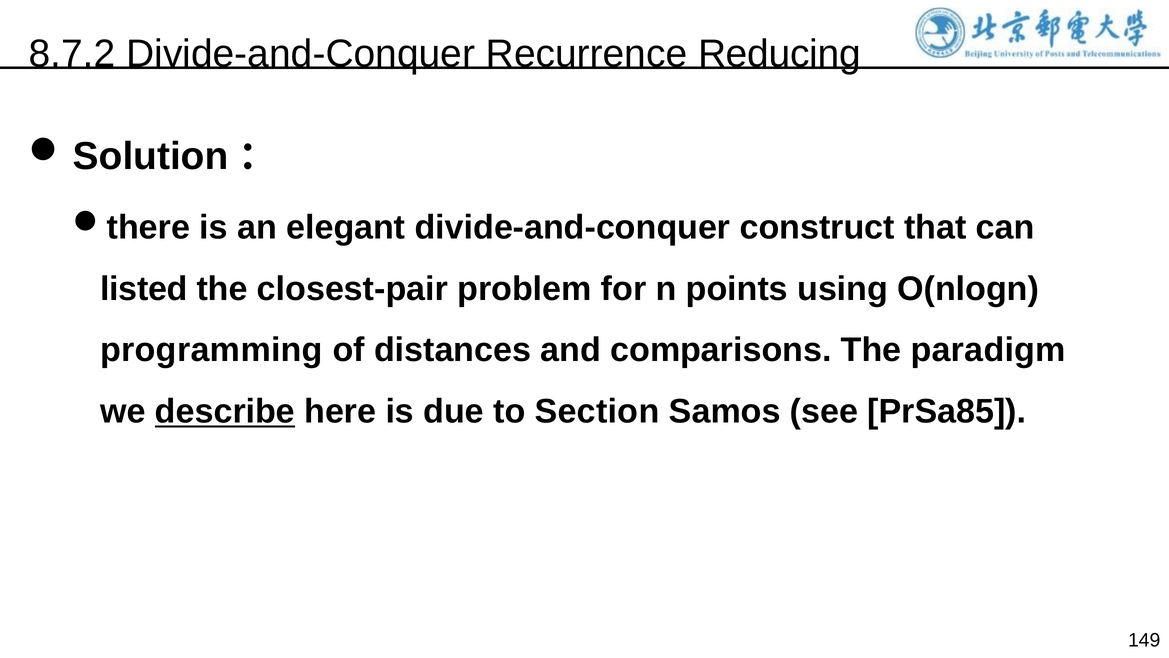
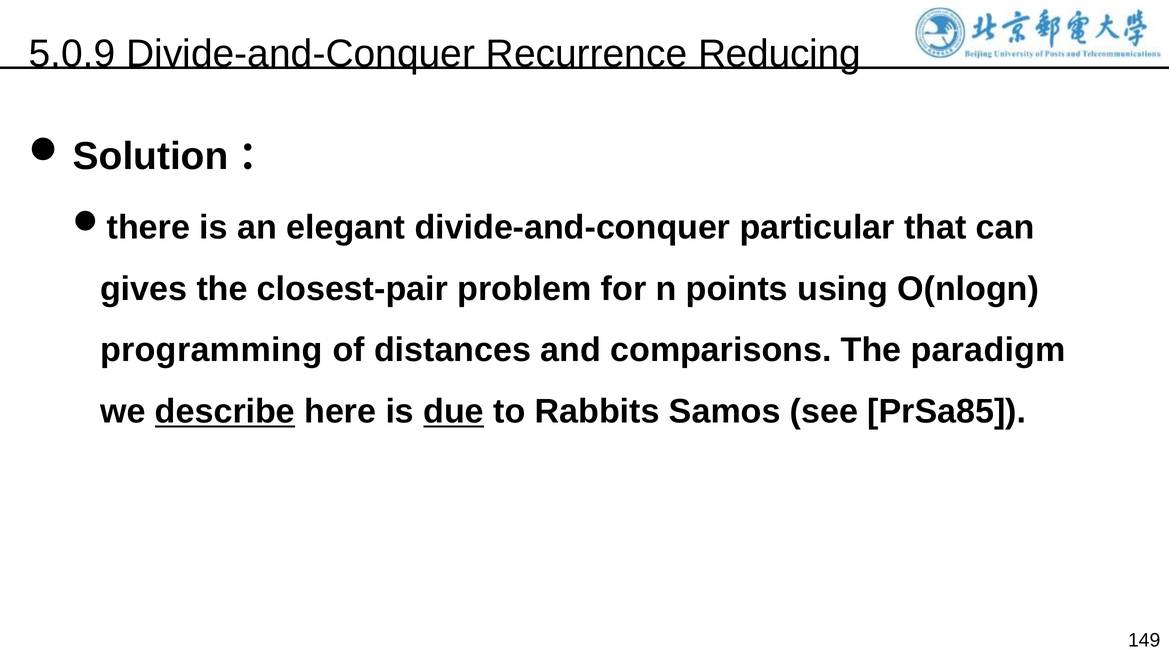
8.7.2: 8.7.2 -> 5.0.9 (72, 54)
construct: construct -> particular (817, 227)
listed: listed -> gives (144, 289)
due underline: none -> present (454, 411)
Section: Section -> Rabbits (597, 411)
